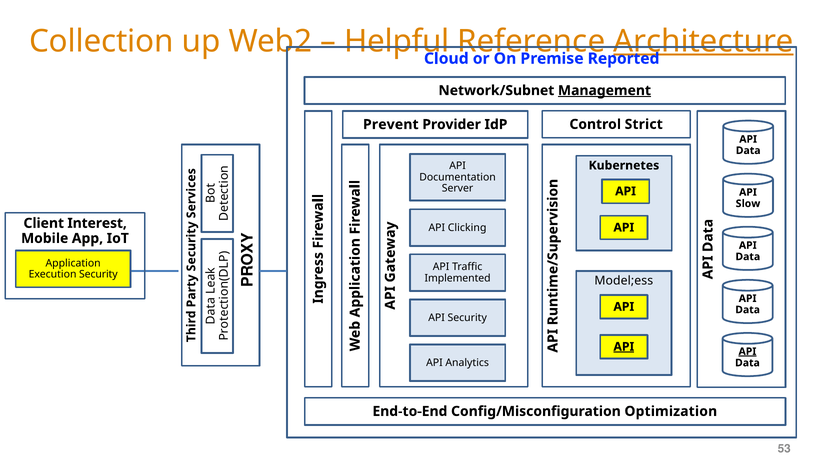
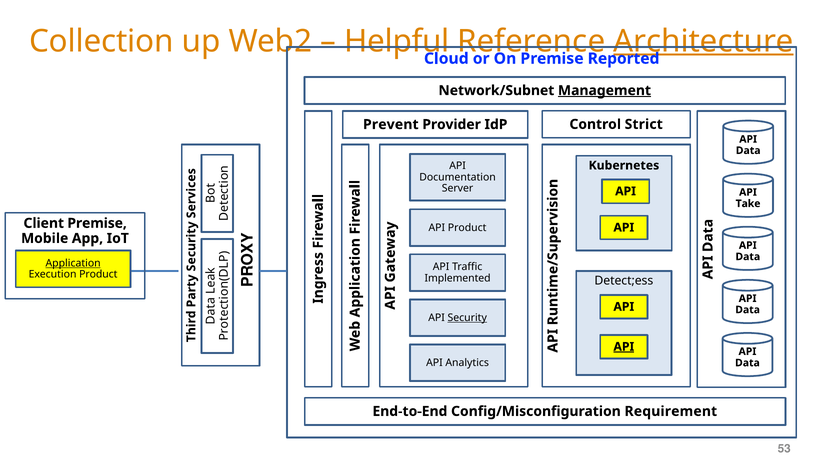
Slow: Slow -> Take (748, 204)
Client Interest: Interest -> Premise (97, 223)
API Clicking: Clicking -> Product (467, 228)
Application underline: none -> present (73, 263)
Execution Security: Security -> Product (98, 274)
Model;ess: Model;ess -> Detect;ess (624, 281)
Security underline: none -> present (467, 318)
API underline: present -> none (747, 351)
Optimization: Optimization -> Requirement (671, 411)
